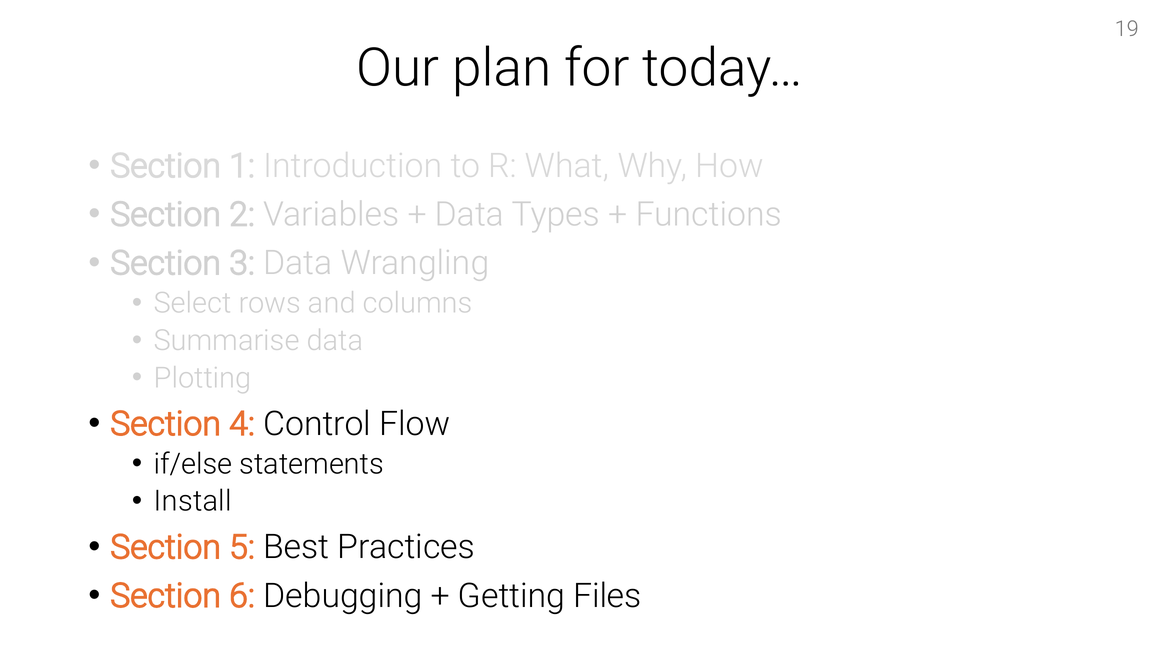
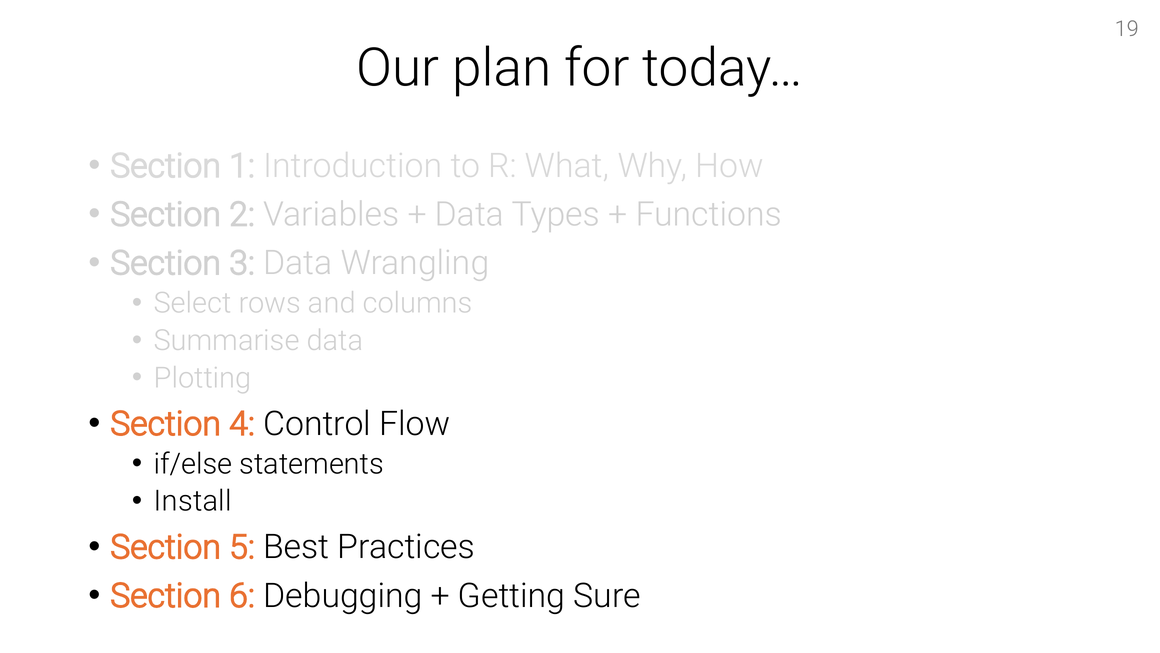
Files: Files -> Sure (607, 595)
